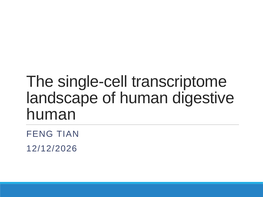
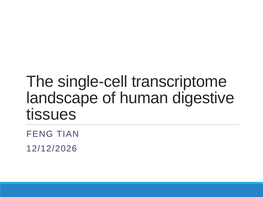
human: human -> tissues (51, 114)
